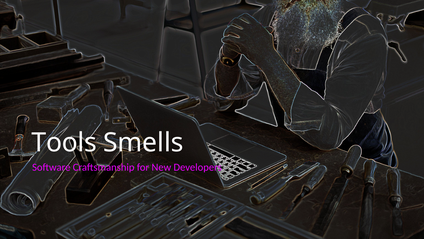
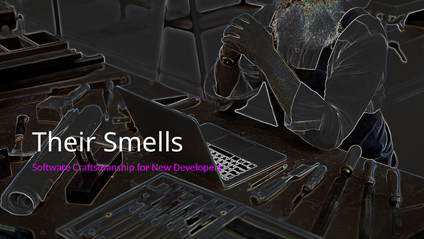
Tools: Tools -> Their (64, 143)
